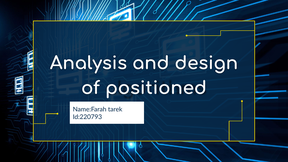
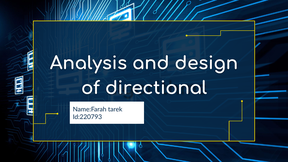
positioned: positioned -> directional (156, 88)
